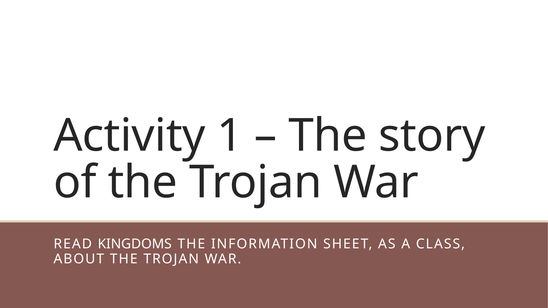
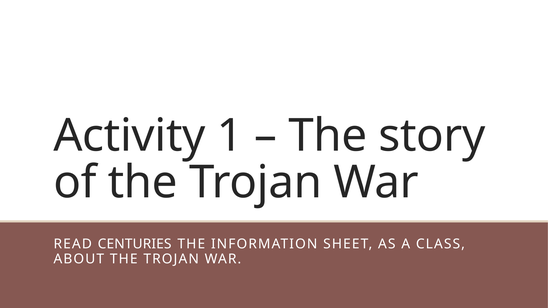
KINGDOMS: KINGDOMS -> CENTURIES (135, 244)
